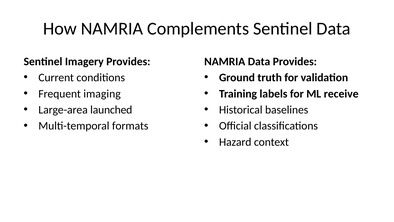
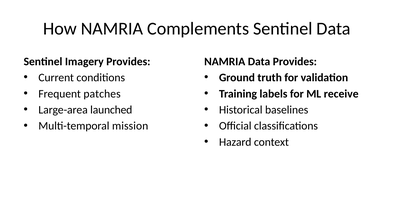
imaging: imaging -> patches (102, 94)
formats: formats -> mission (130, 126)
